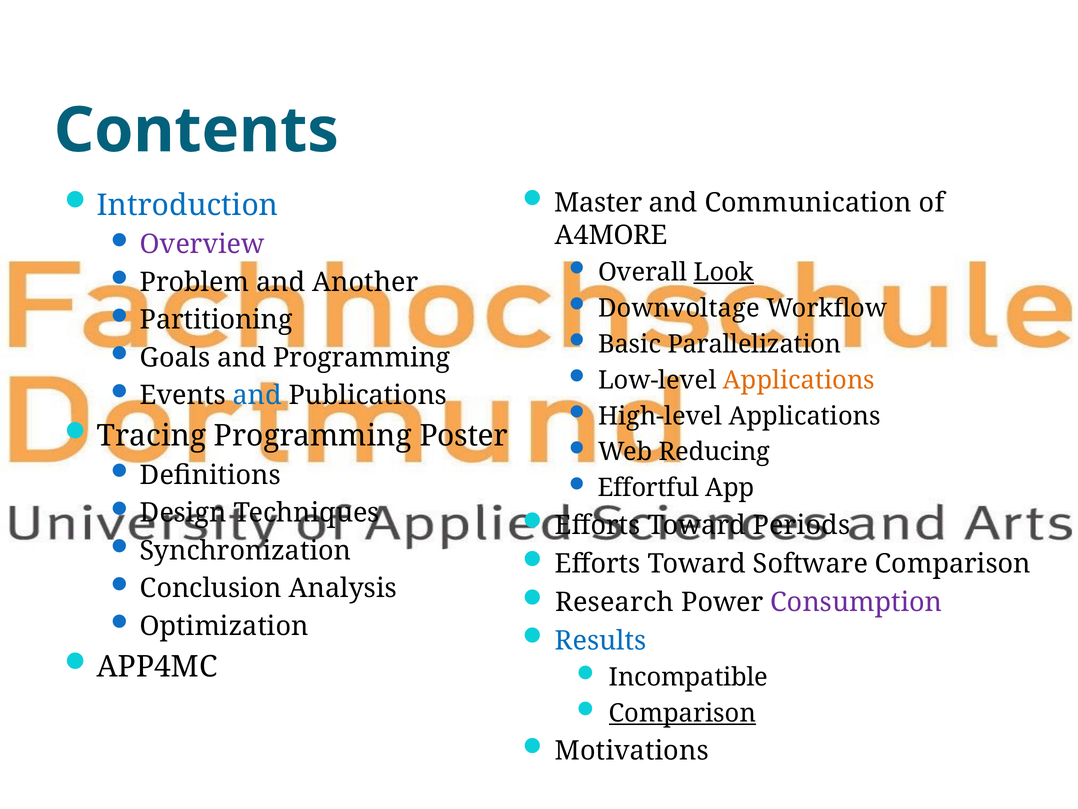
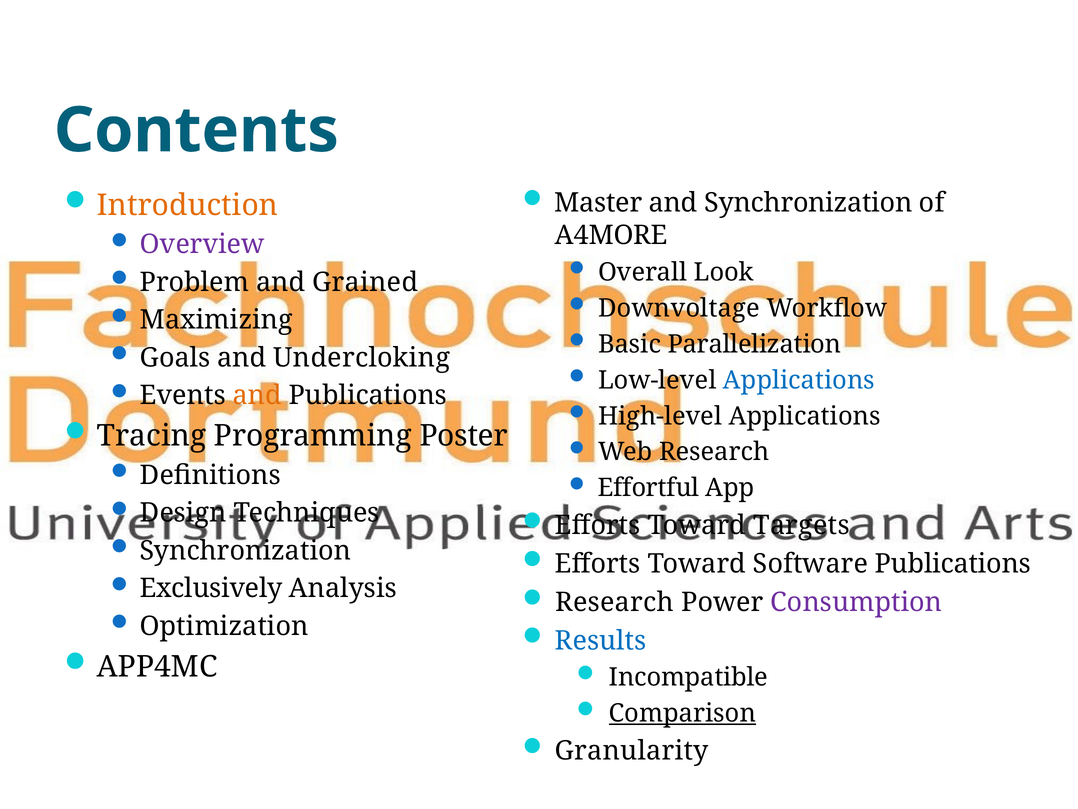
and Communication: Communication -> Synchronization (808, 203)
Introduction colour: blue -> orange (188, 205)
Look underline: present -> none (724, 272)
Another: Another -> Grained (365, 282)
Partitioning: Partitioning -> Maximizing (216, 320)
and Programming: Programming -> Undercloking (362, 358)
Applications colour: orange -> blue (799, 380)
and colour: blue -> orange (257, 395)
Web Reducing: Reducing -> Research (714, 452)
Periods: Periods -> Targets (802, 525)
Software Comparison: Comparison -> Publications (953, 564)
Conclusion: Conclusion -> Exclusively (211, 588)
Motivations: Motivations -> Granularity (632, 750)
